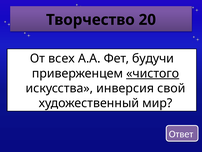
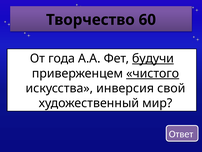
20: 20 -> 60 (147, 20)
всех: всех -> года (62, 58)
будучи underline: none -> present (153, 58)
